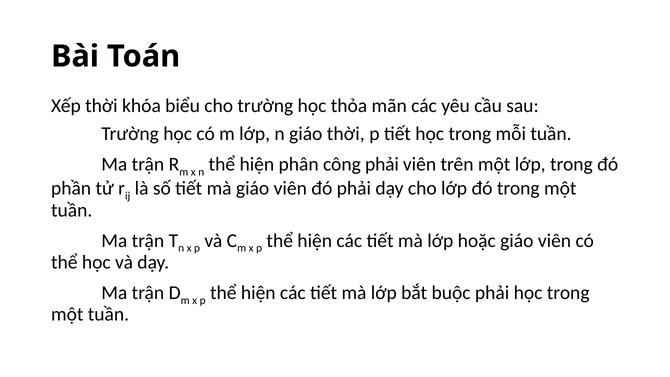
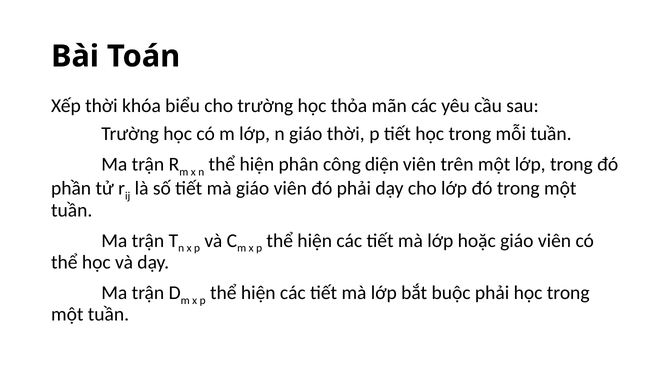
công phải: phải -> diện (382, 164)
